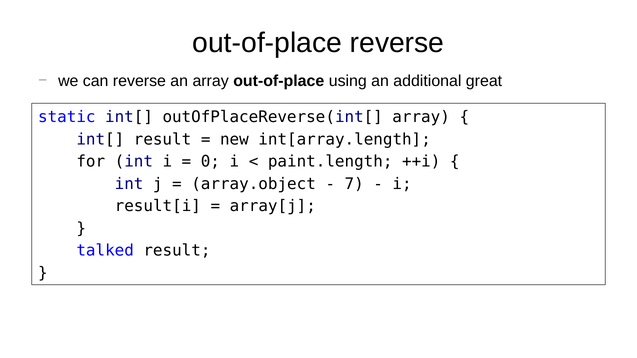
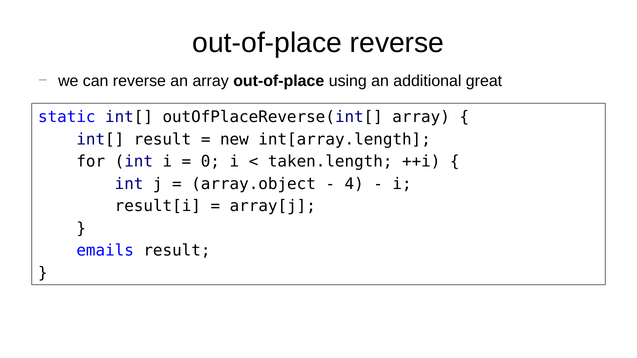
paint.length: paint.length -> taken.length (330, 162)
7: 7 -> 4 (354, 184)
talked: talked -> emails (105, 251)
